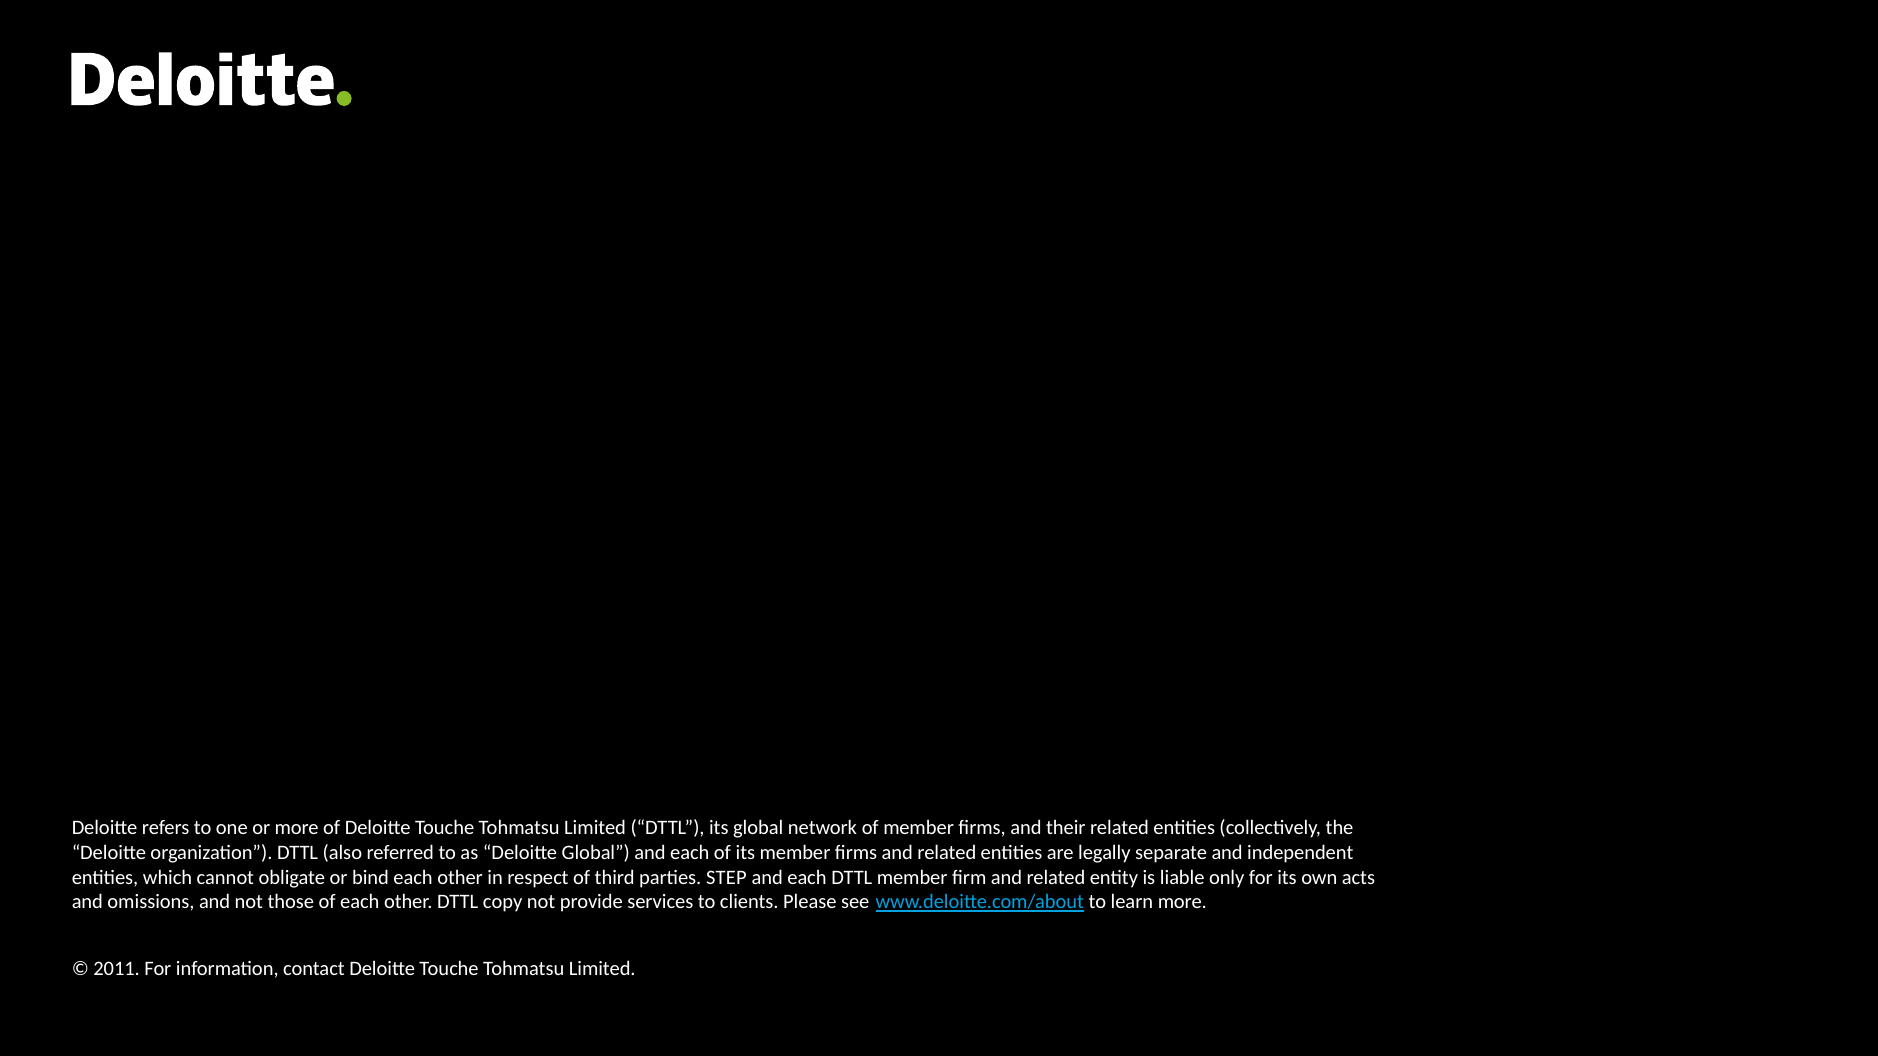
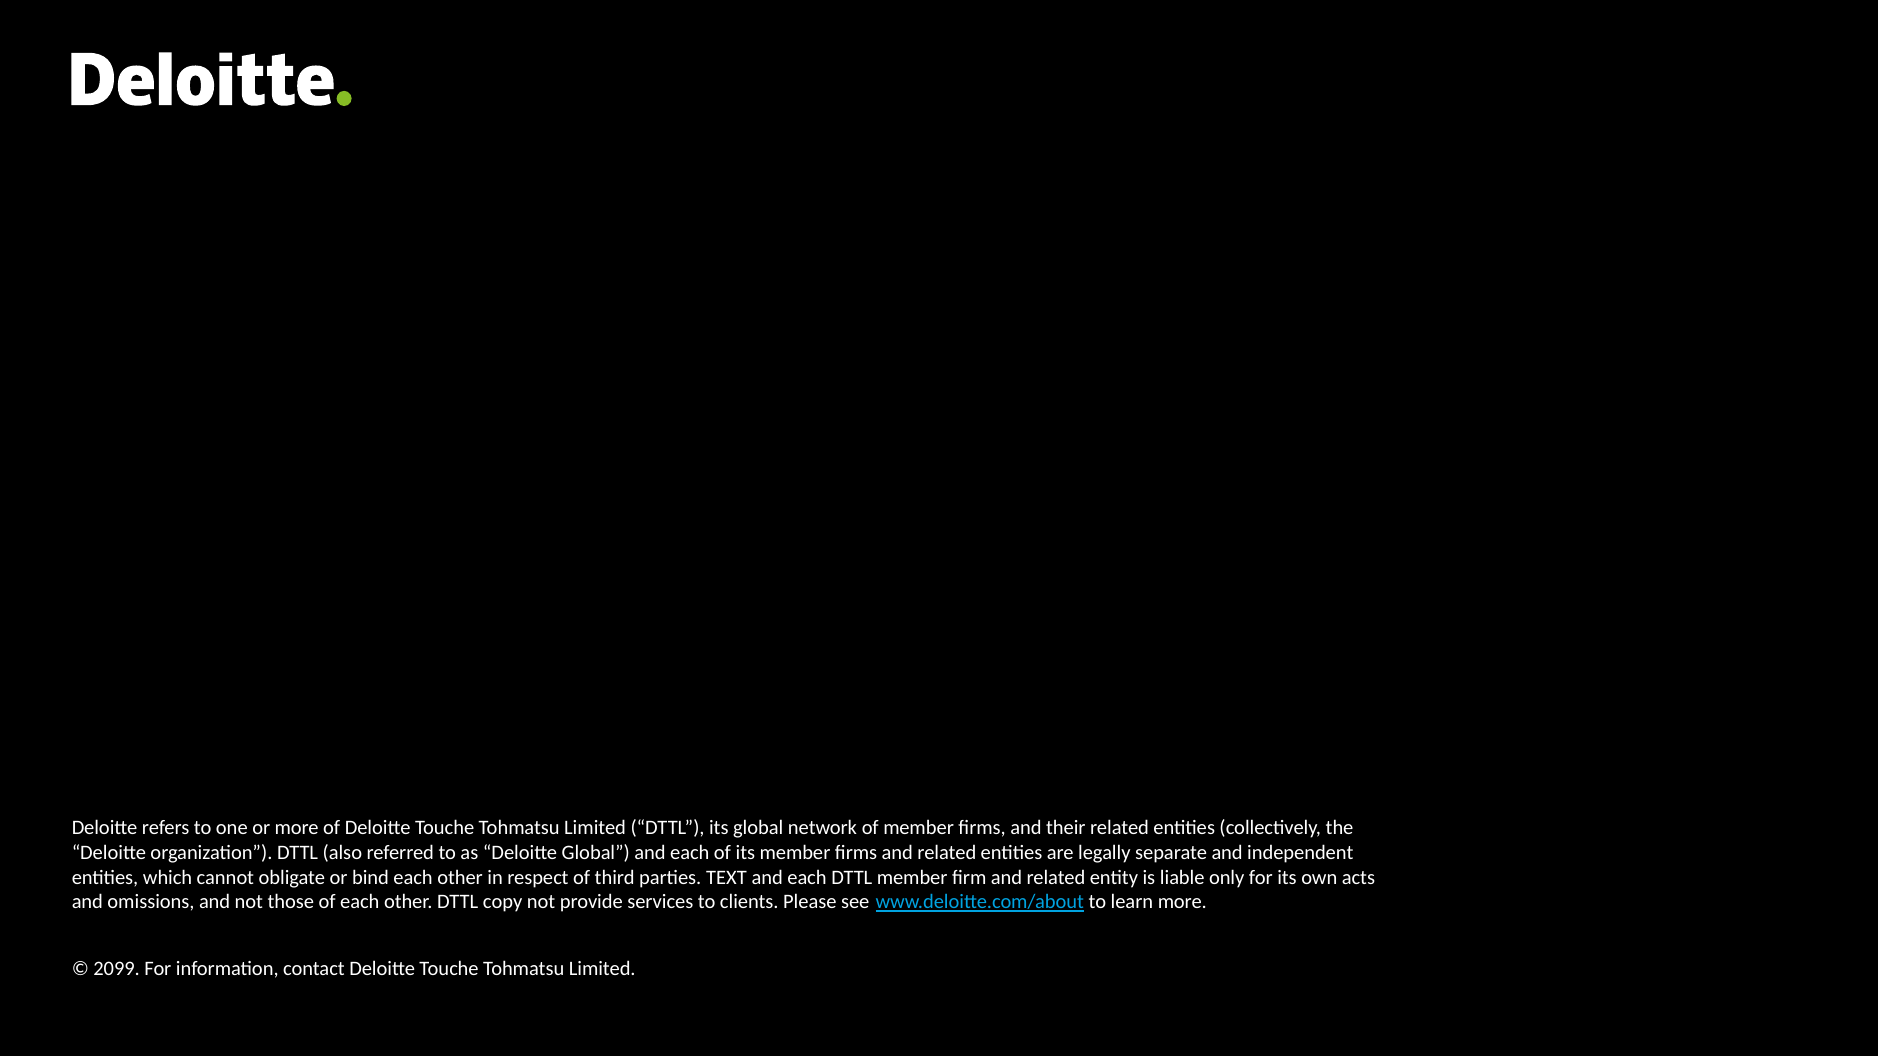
STEP: STEP -> TEXT (726, 878)
2011: 2011 -> 2099 (117, 969)
